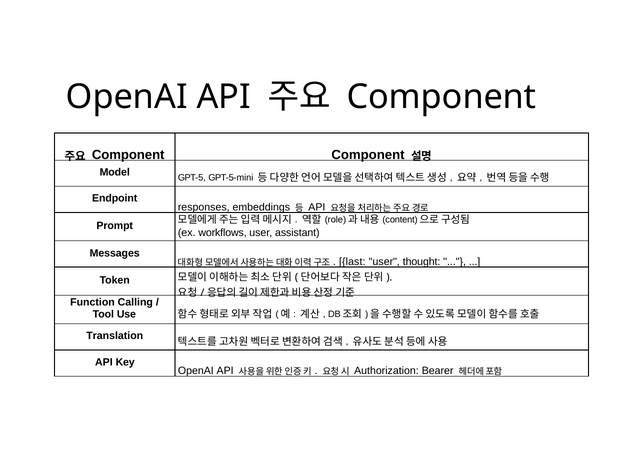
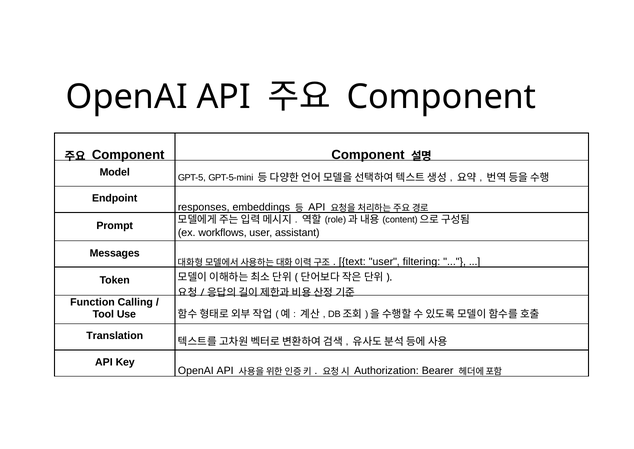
last: last -> text (352, 262)
thought: thought -> filtering (422, 262)
